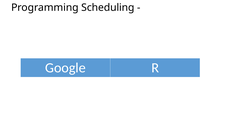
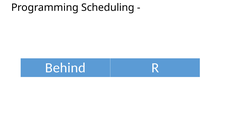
Google: Google -> Behind (65, 68)
